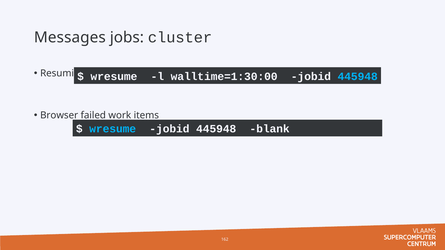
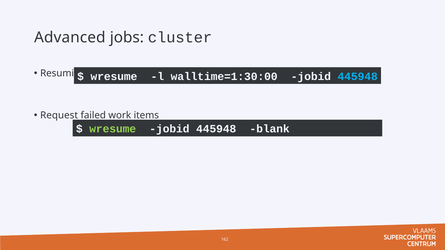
Messages: Messages -> Advanced (70, 37)
Browser: Browser -> Request (59, 115)
wresume colour: light blue -> light green (113, 129)
